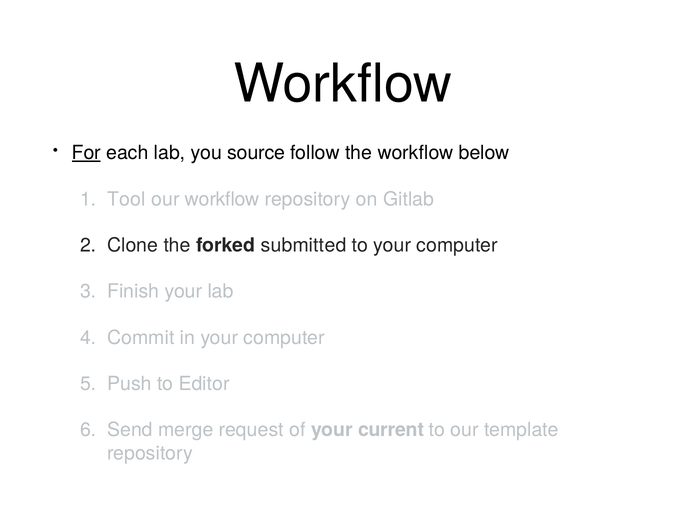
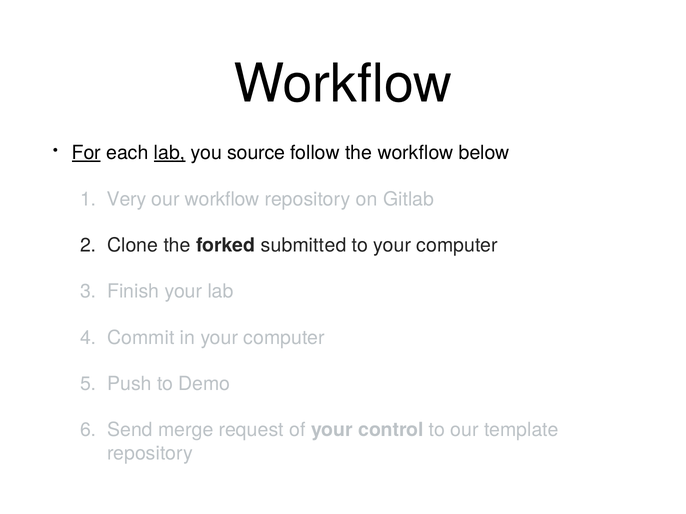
lab underline: none -> present (170, 153)
Tool: Tool -> Very (127, 199)
Editor: Editor -> Demo (204, 384)
current: current -> control (391, 430)
